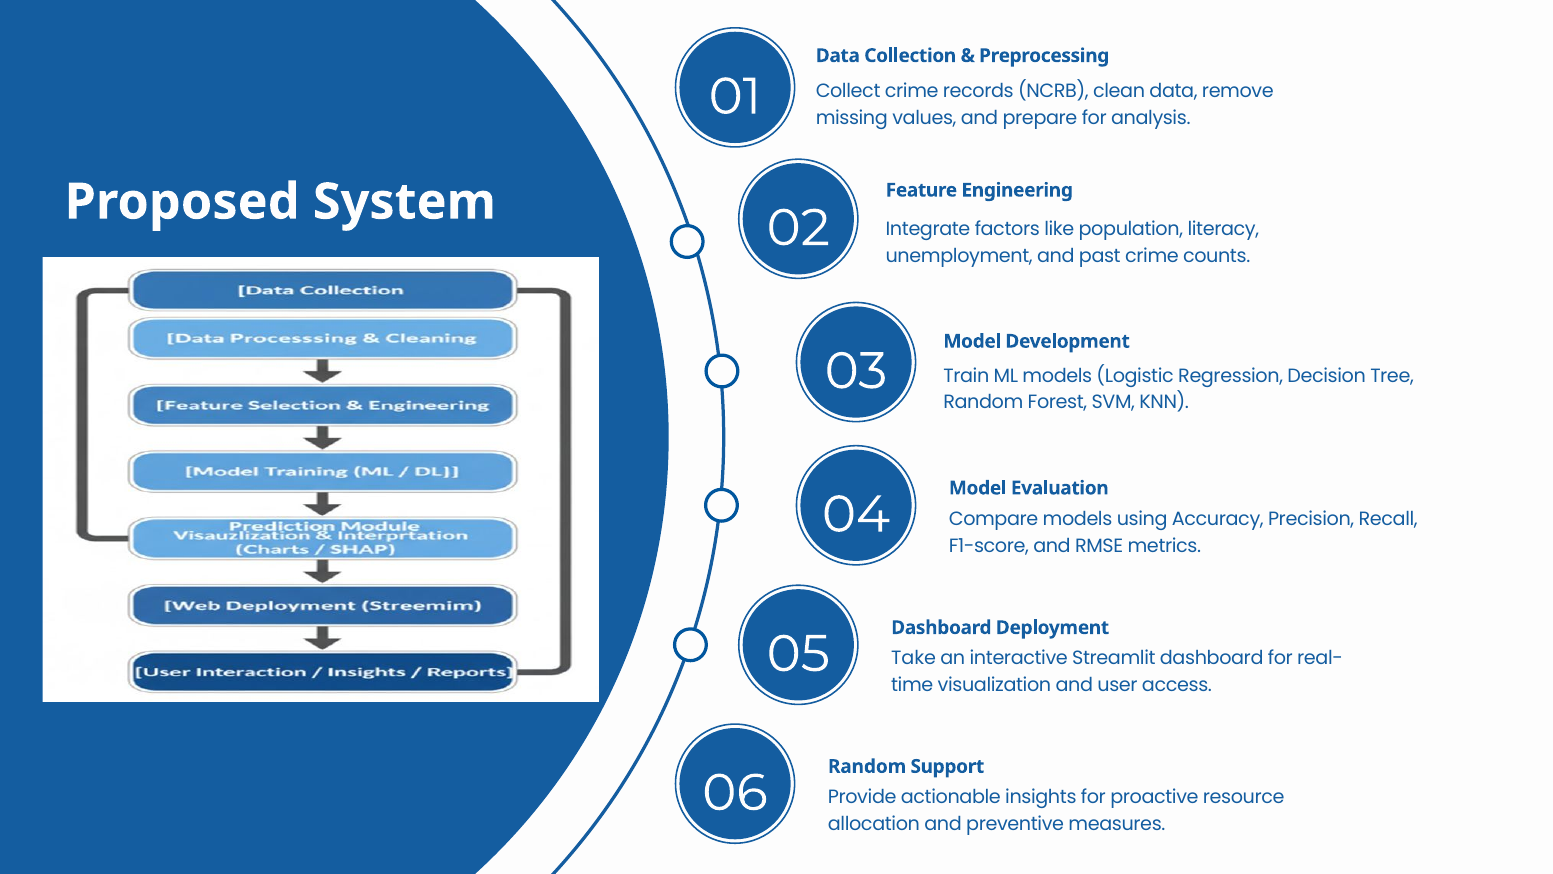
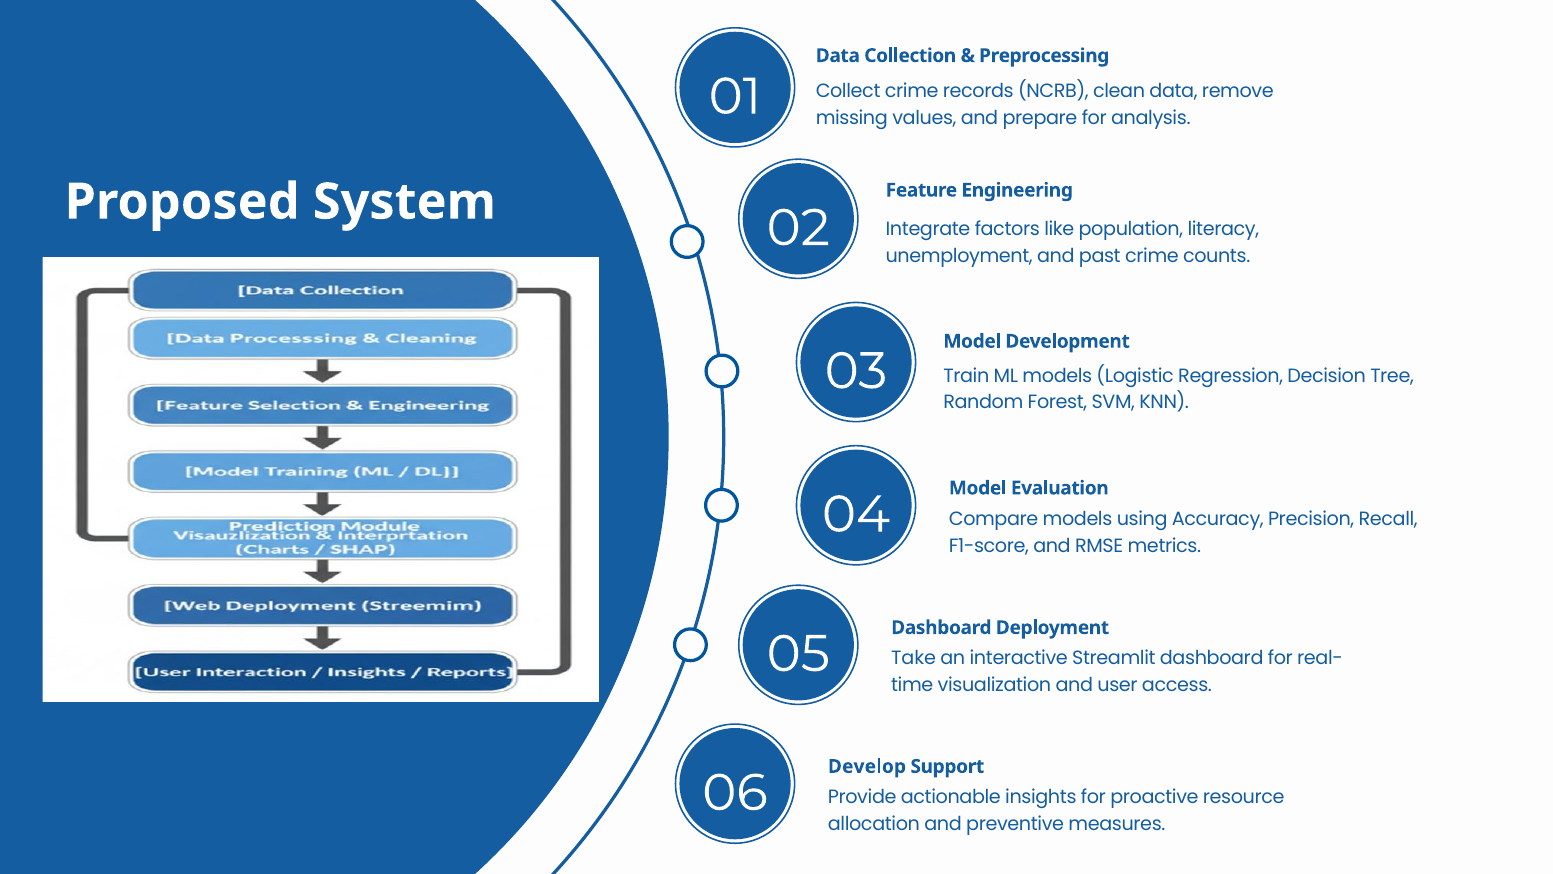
Random: Random -> Develop (867, 766)
